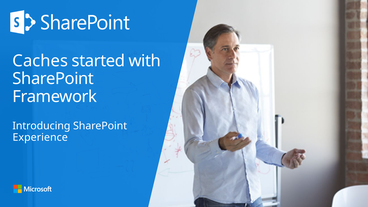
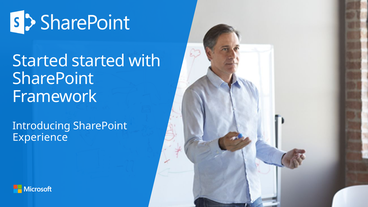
Caches: Caches -> Started (40, 61)
